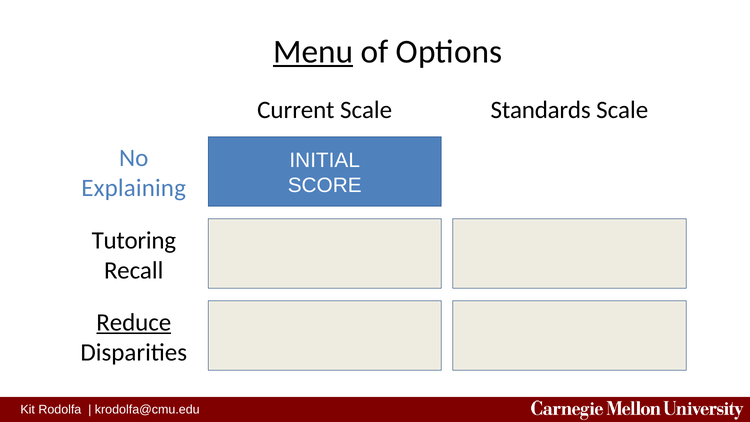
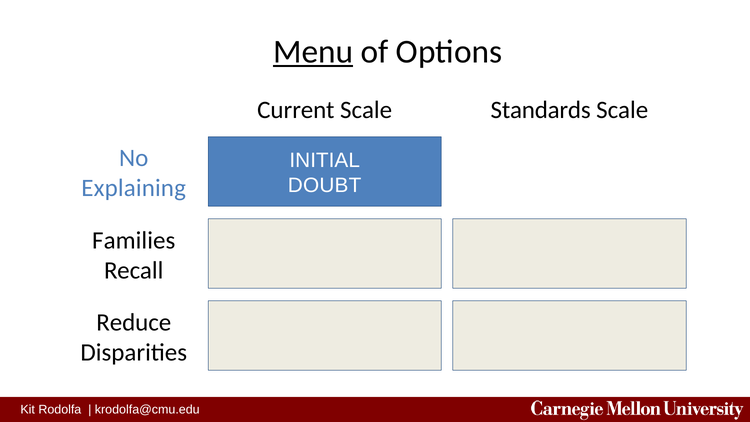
SCORE: SCORE -> DOUBT (325, 185)
Tutoring: Tutoring -> Families (134, 240)
Reduce underline: present -> none (134, 322)
